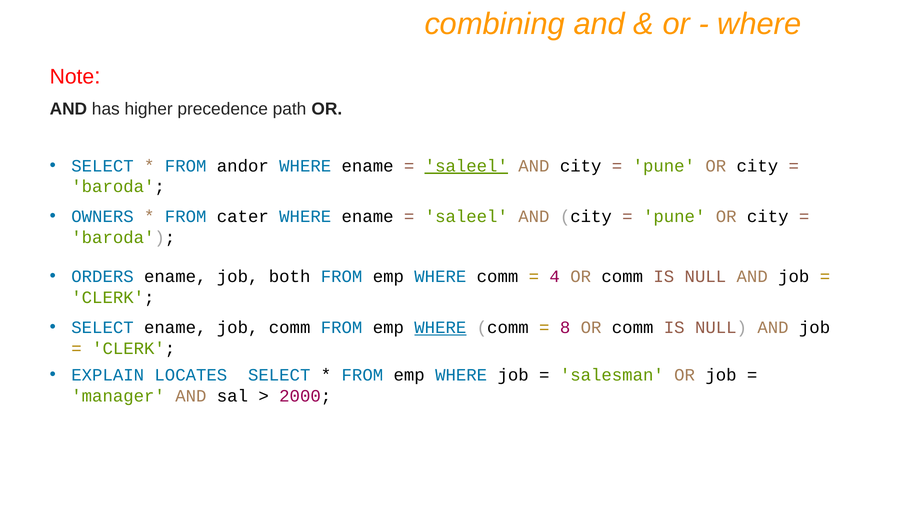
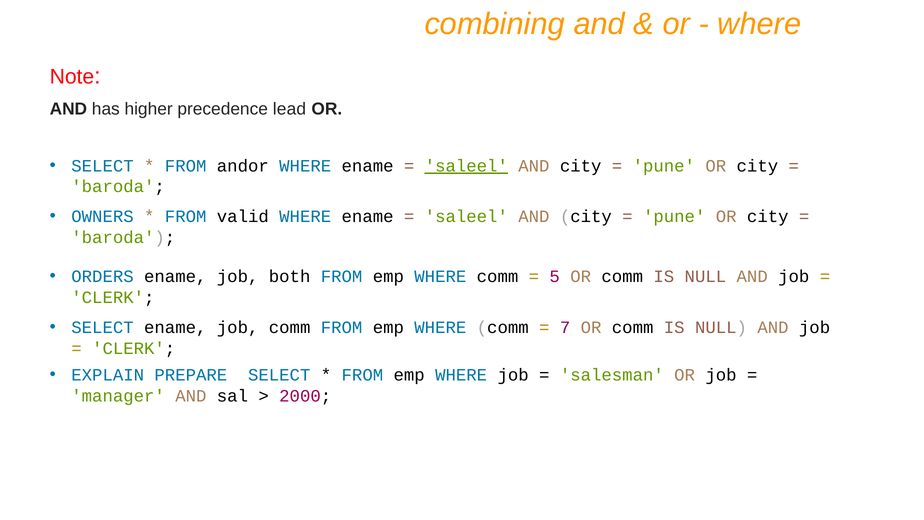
path: path -> lead (289, 109)
cater: cater -> valid (243, 217)
4: 4 -> 5 (555, 277)
WHERE underline: present -> none (440, 327)
8: 8 -> 7 (565, 327)
LOCATES: LOCATES -> PREPARE (191, 375)
